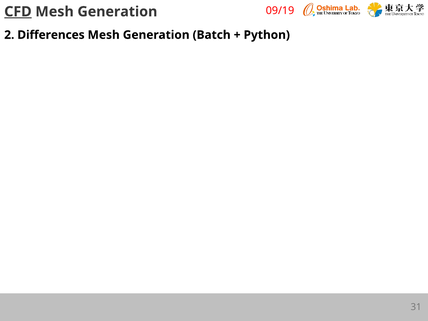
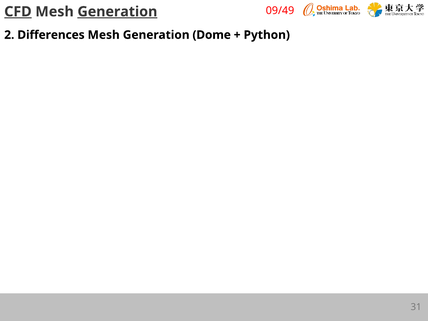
09/19: 09/19 -> 09/49 (280, 11)
Generation underline: none -> present (117, 12)
Batch: Batch -> Dome (212, 35)
